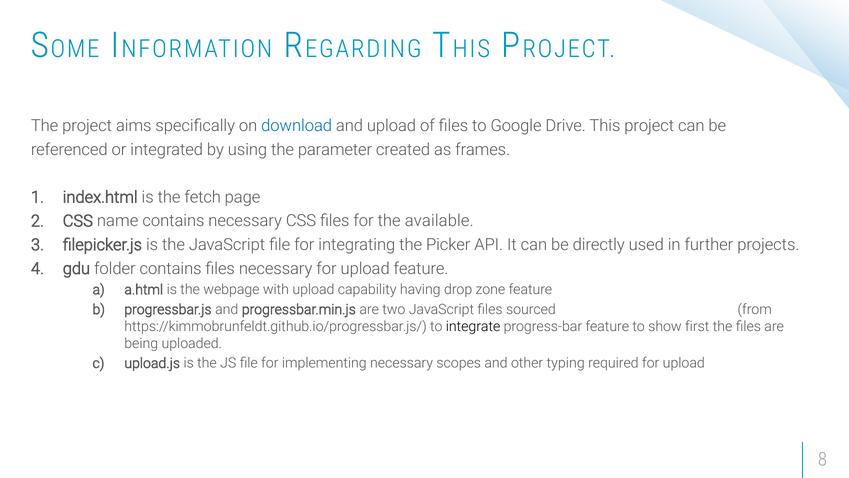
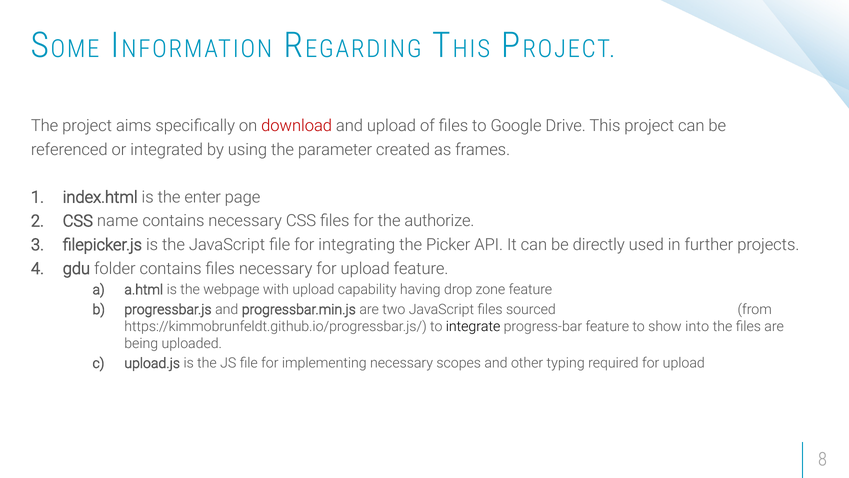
download colour: blue -> red (297, 126)
fetch: fetch -> enter (203, 197)
available: available -> authorize (439, 221)
first: first -> into (697, 326)
